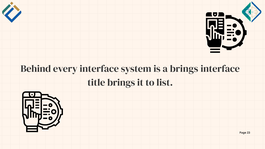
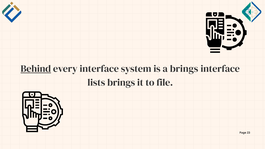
Behind underline: none -> present (36, 69)
title: title -> lists (96, 82)
list: list -> file (165, 82)
